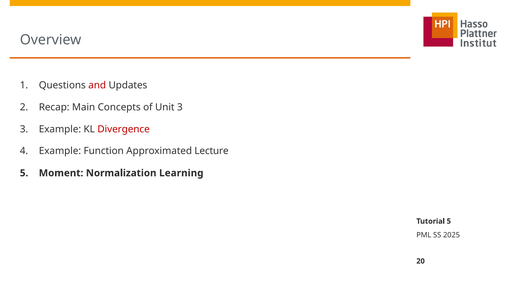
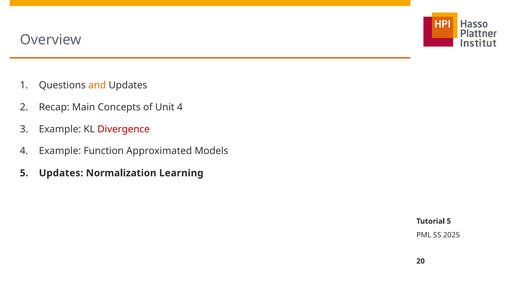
and colour: red -> orange (97, 85)
Unit 3: 3 -> 4 (180, 107)
Lecture: Lecture -> Models (211, 151)
5 Moment: Moment -> Updates (61, 173)
